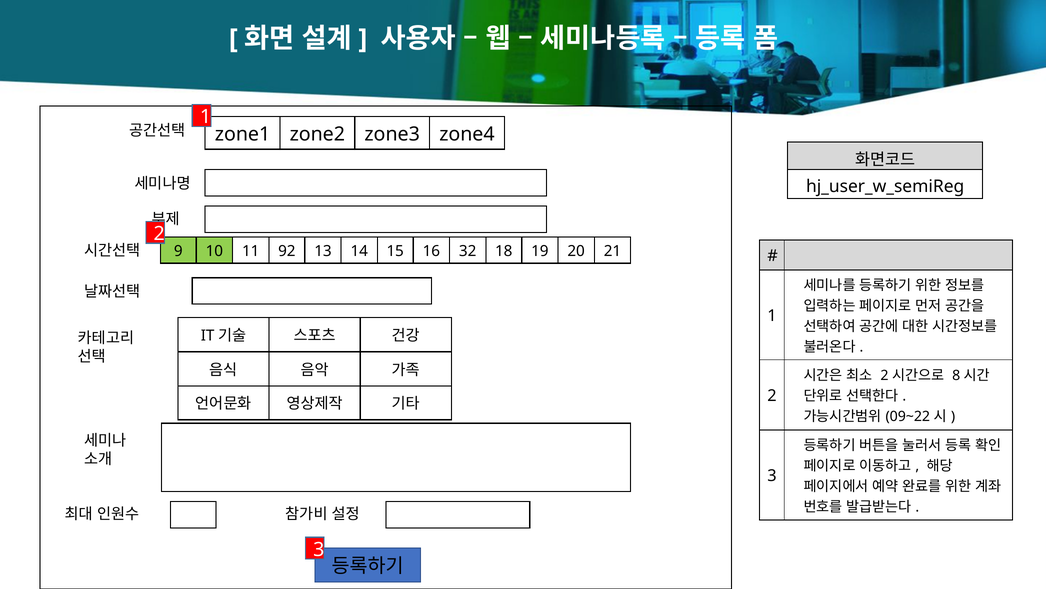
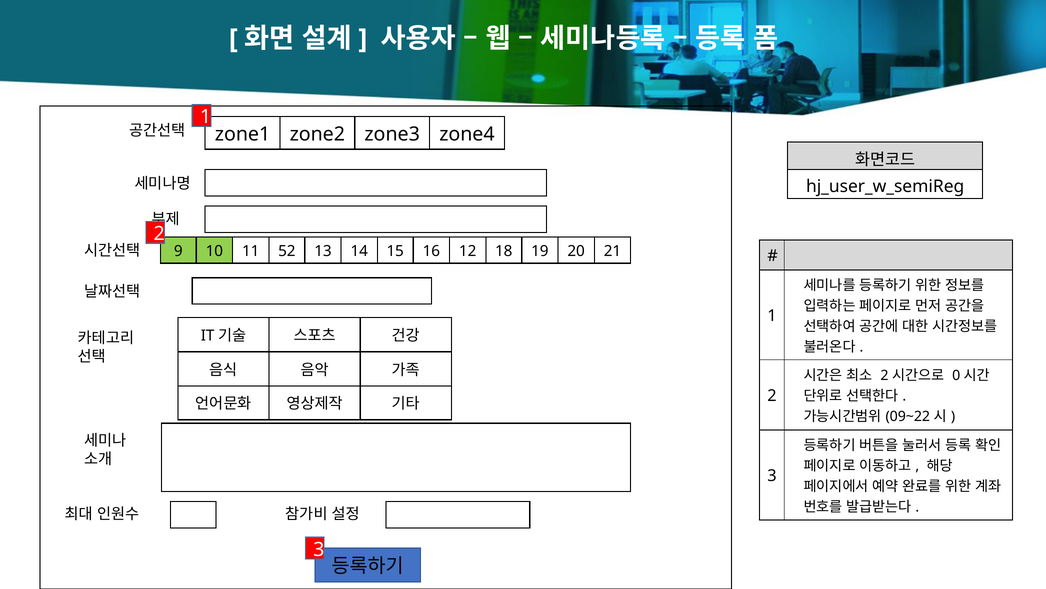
92: 92 -> 52 (287, 251)
32: 32 -> 12 (468, 251)
8: 8 -> 0 (956, 375)
